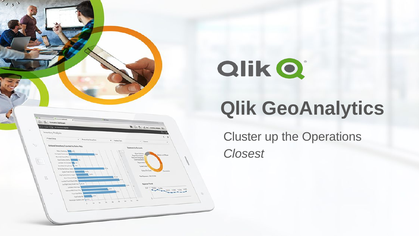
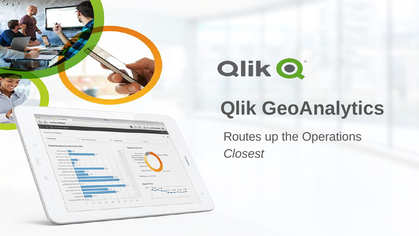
Cluster: Cluster -> Routes (242, 137)
